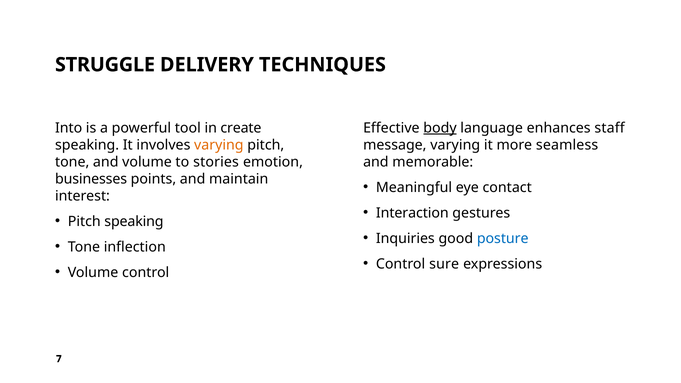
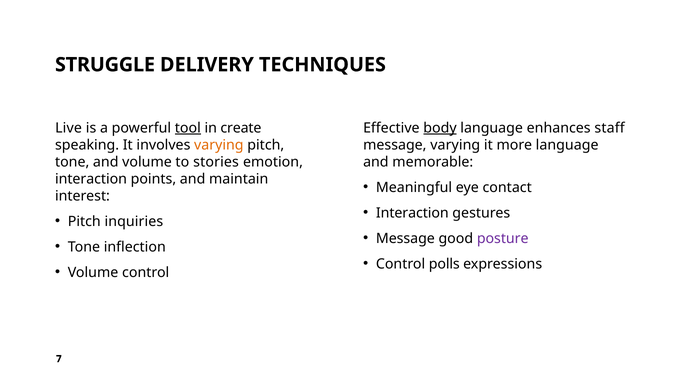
Into: Into -> Live (69, 128)
tool underline: none -> present (188, 128)
more seamless: seamless -> language (567, 145)
businesses: businesses -> interaction (91, 179)
Pitch speaking: speaking -> inquiries (134, 222)
Inquiries: Inquiries -> Message (405, 239)
posture colour: blue -> purple (503, 239)
sure: sure -> polls (444, 264)
